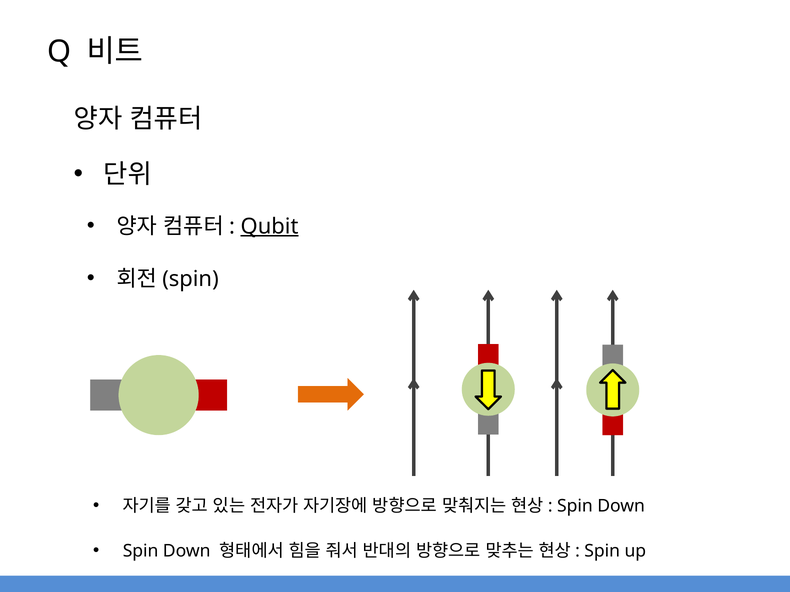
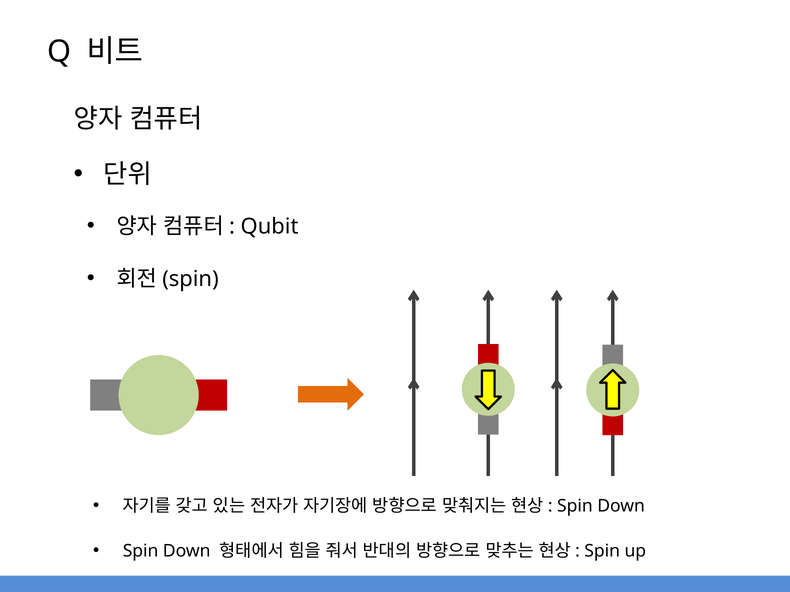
Qubit underline: present -> none (270, 226)
